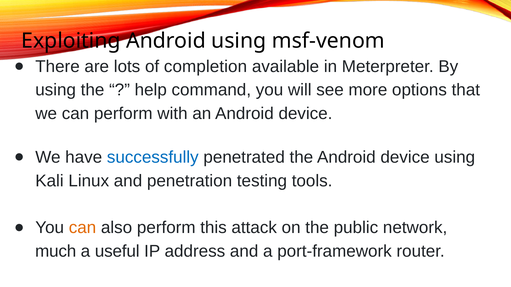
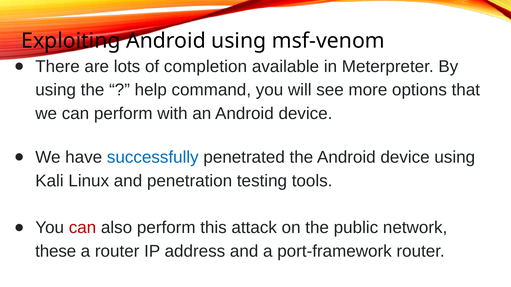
can colour: orange -> red (82, 228)
much: much -> these (56, 252)
a useful: useful -> router (117, 252)
